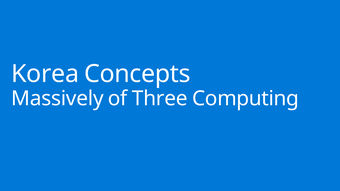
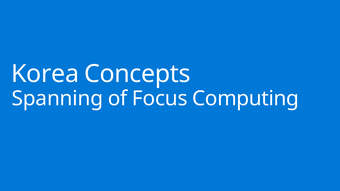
Massively: Massively -> Spanning (57, 99)
Three: Three -> Focus (160, 99)
